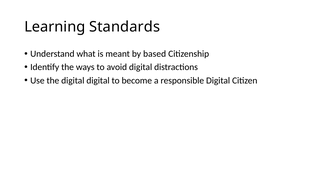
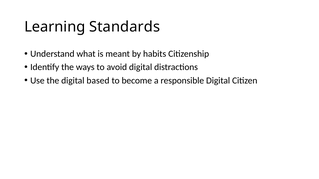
based: based -> habits (155, 54)
digital digital: digital -> based (98, 81)
